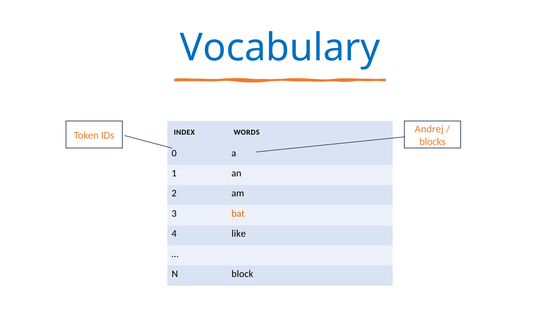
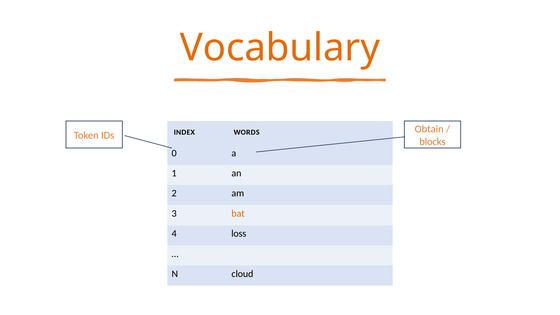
Vocabulary colour: blue -> orange (280, 48)
Andrej: Andrej -> Obtain (429, 129)
like: like -> loss (239, 234)
block: block -> cloud (242, 274)
